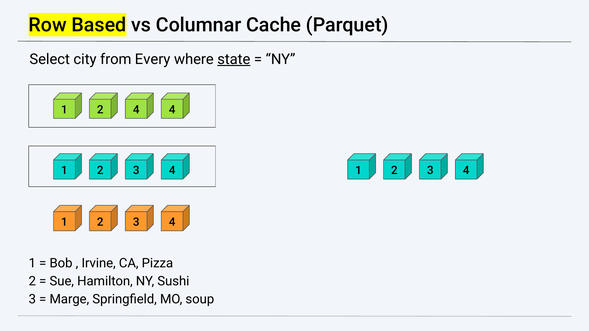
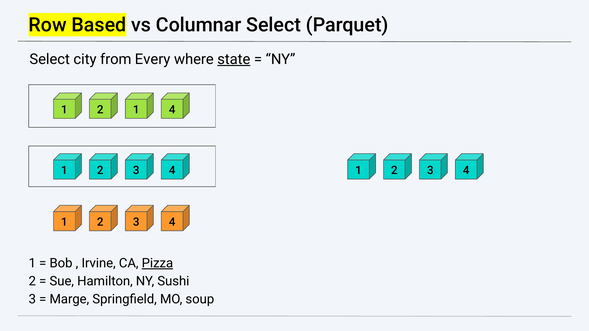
Columnar Cache: Cache -> Select (274, 25)
2 4: 4 -> 1 (136, 110)
Pizza underline: none -> present (157, 264)
